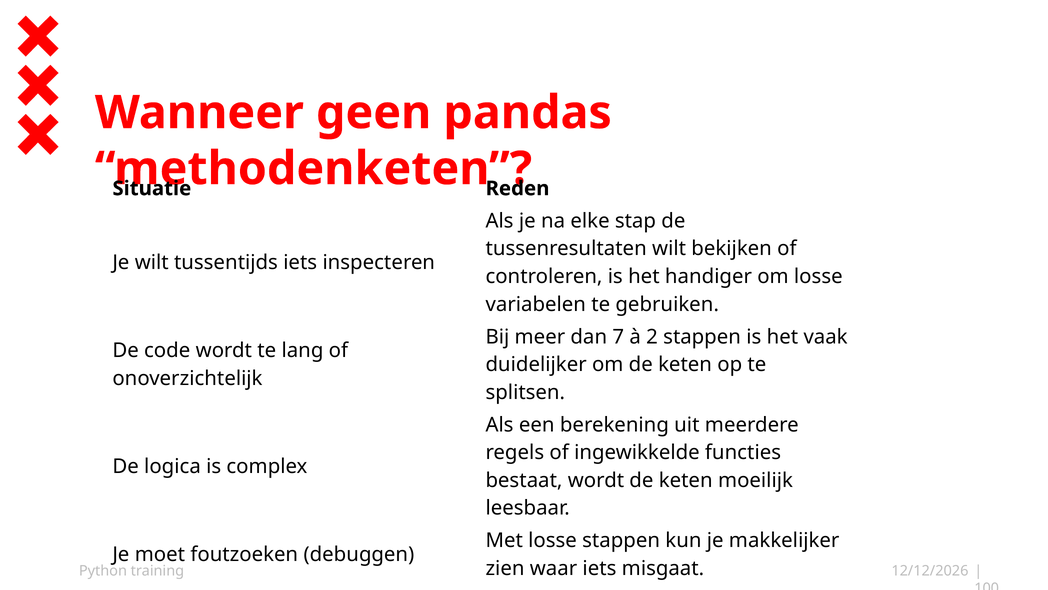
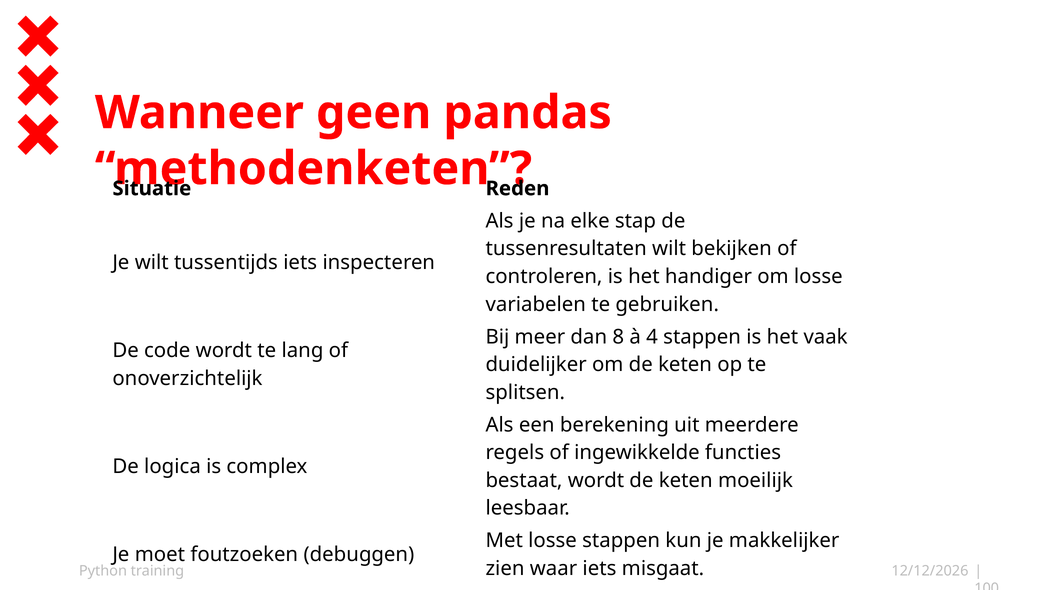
7: 7 -> 8 (618, 337)
2: 2 -> 4 (652, 337)
